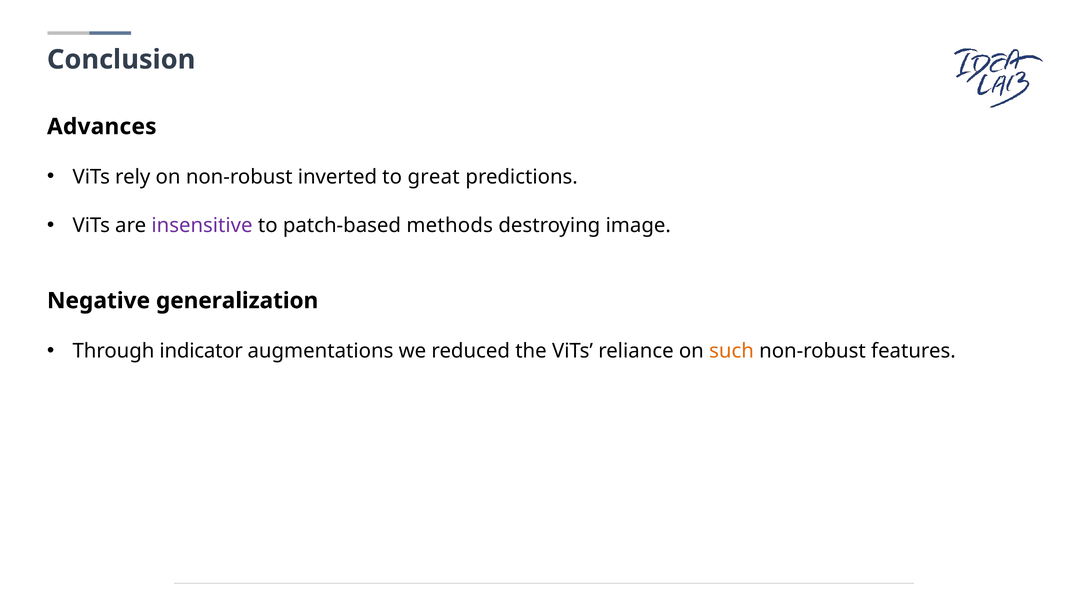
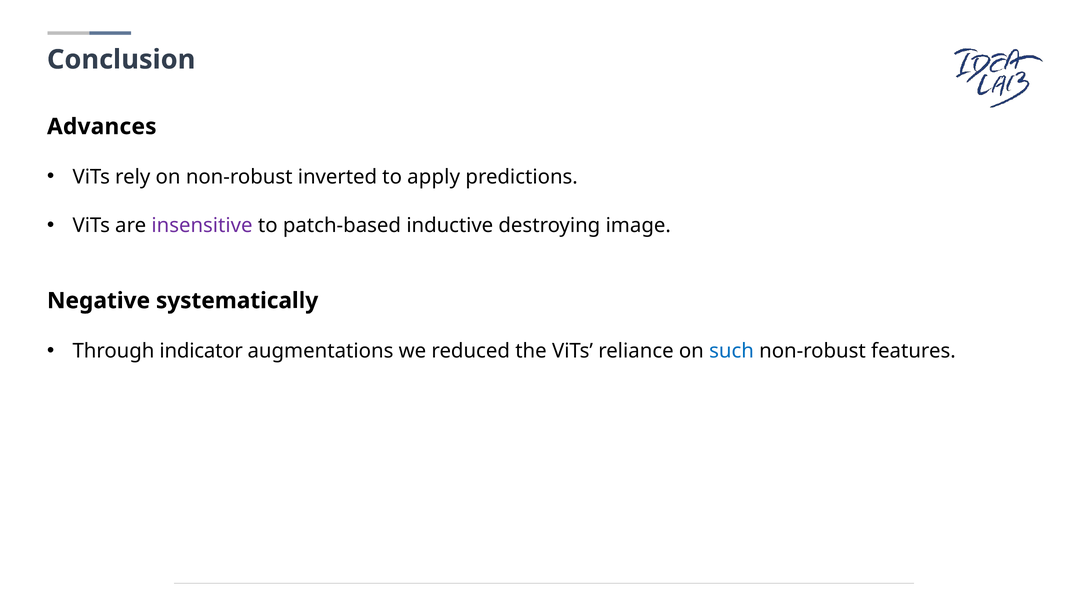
great: great -> apply (434, 177)
methods: methods -> inductive (450, 226)
generalization: generalization -> systematically (237, 301)
such colour: orange -> blue (732, 351)
